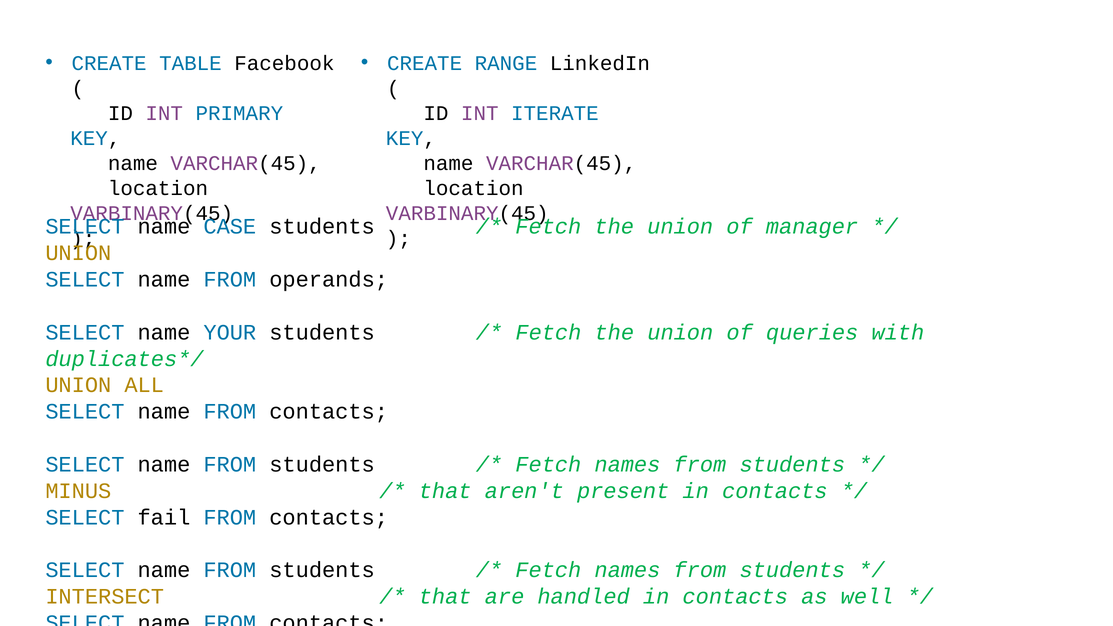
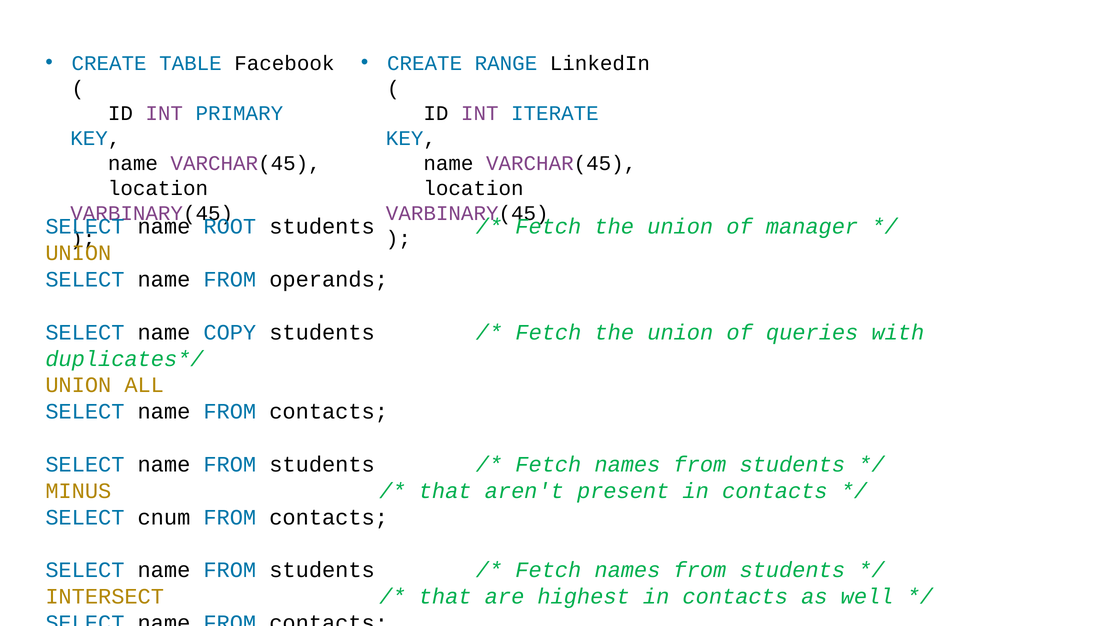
CASE: CASE -> ROOT (230, 227)
YOUR: YOUR -> COPY (230, 332)
fail: fail -> cnum (164, 517)
handled: handled -> highest (584, 597)
